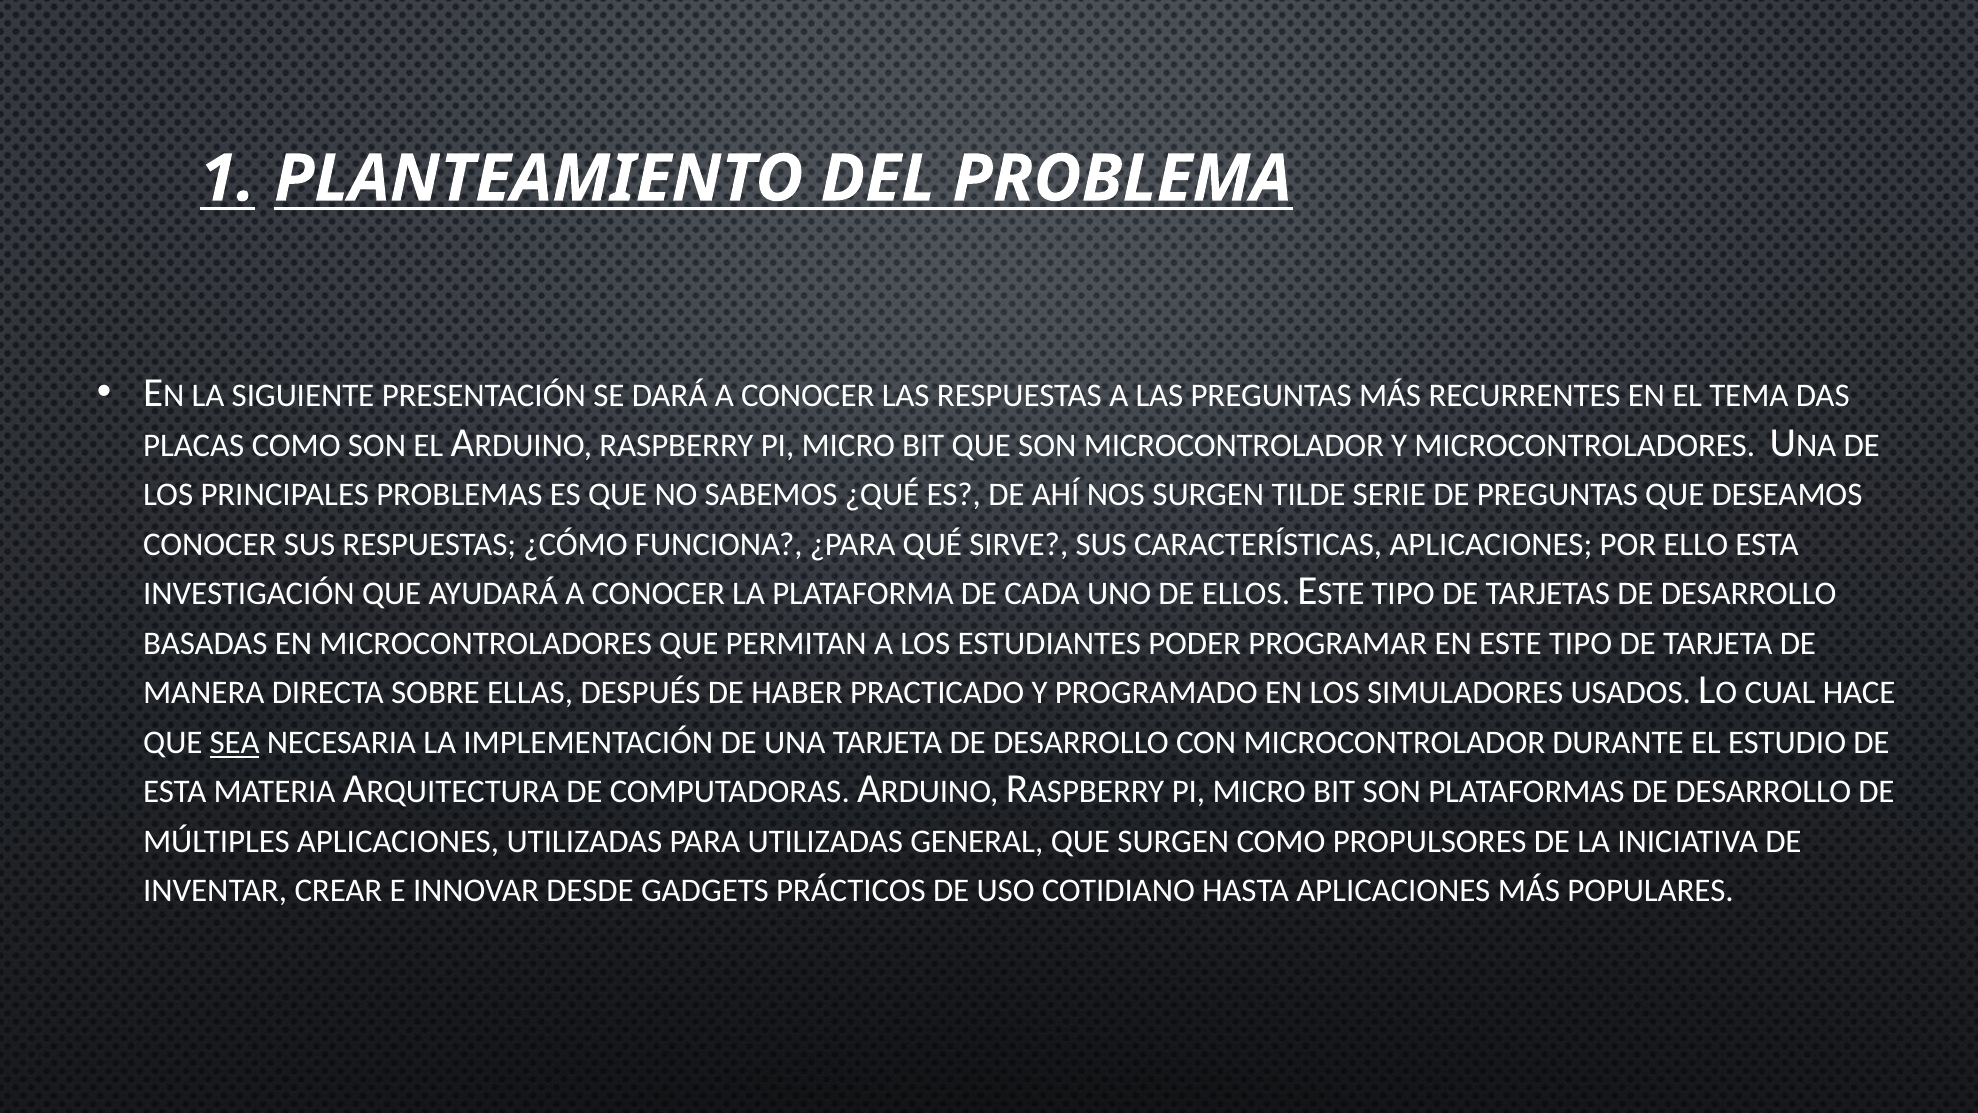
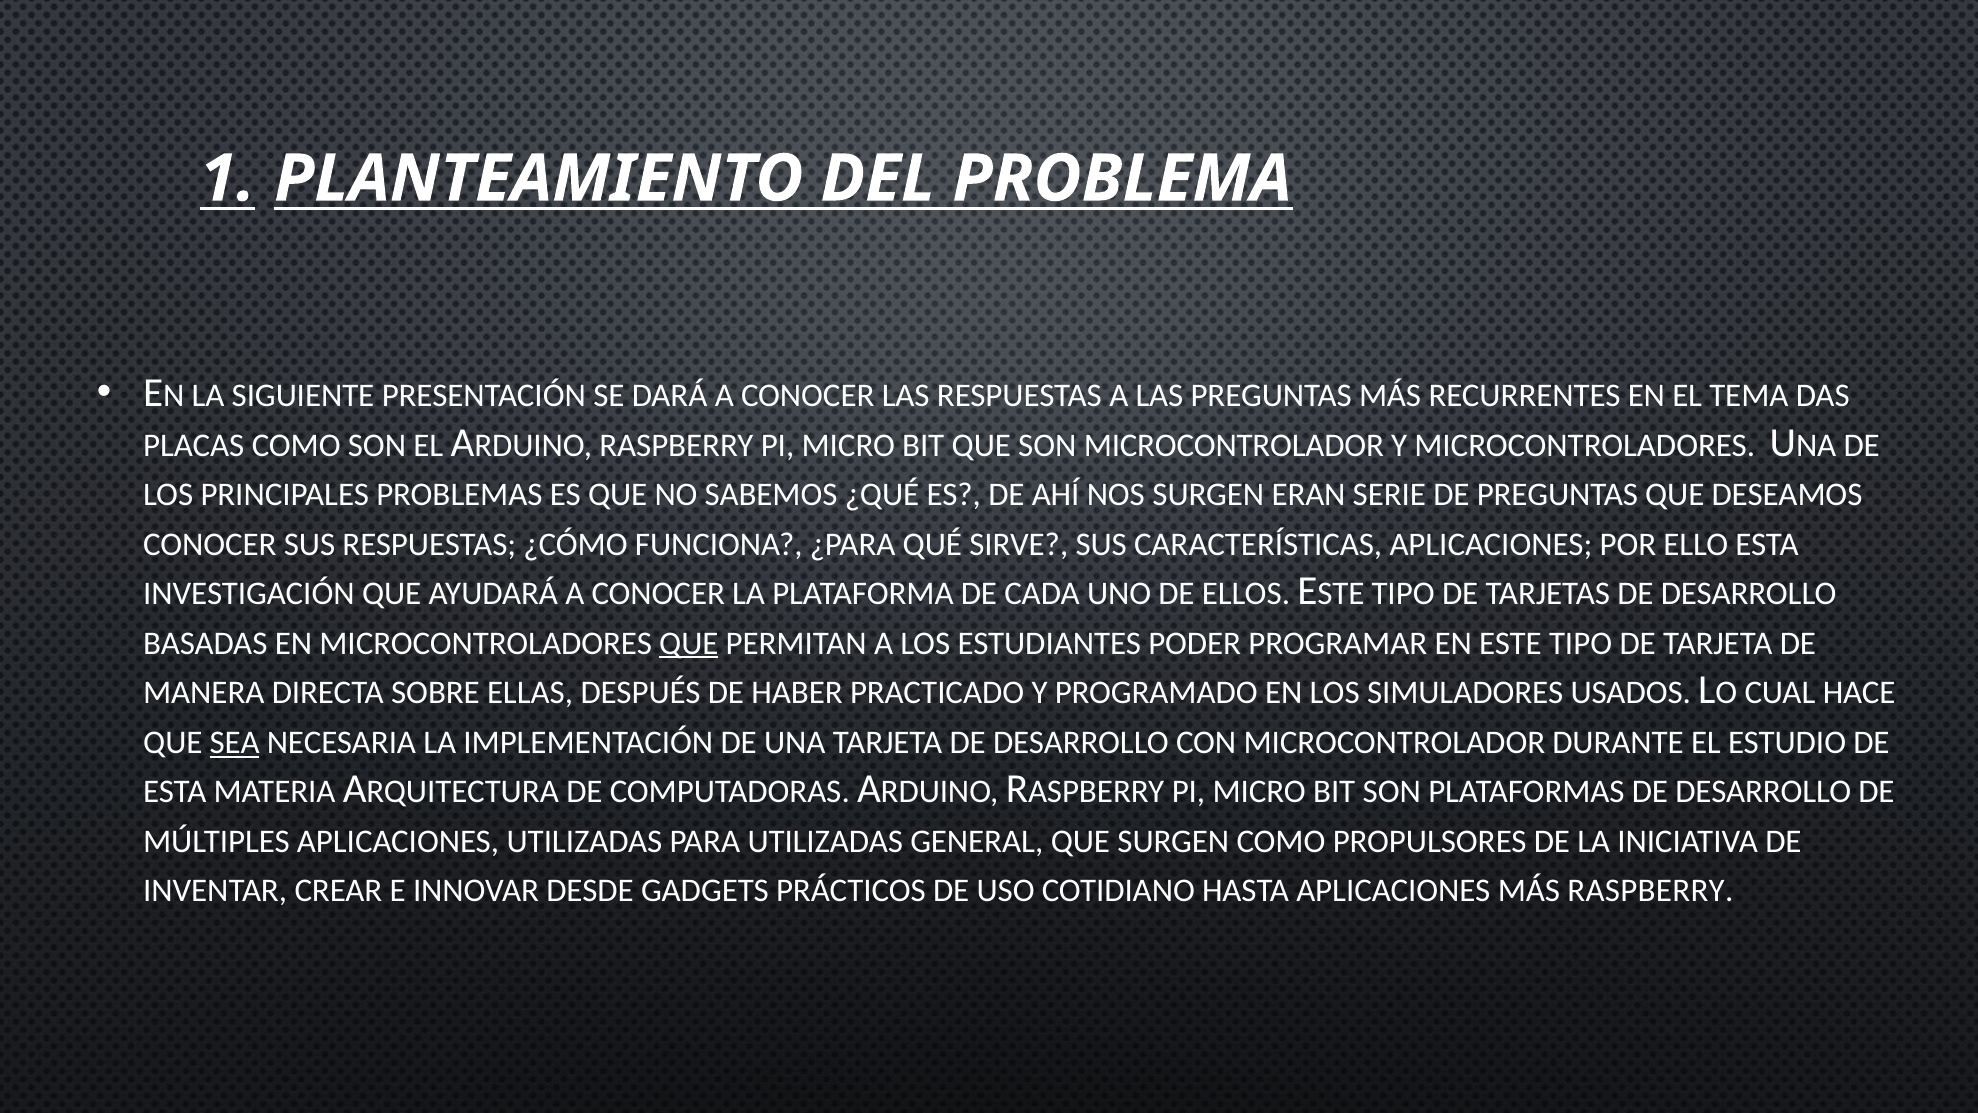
TILDE: TILDE -> ERAN (1309, 495)
QUE underline: none -> present (689, 643)
MÁS POPULARES: POPULARES -> RASPBERRY (1650, 891)
